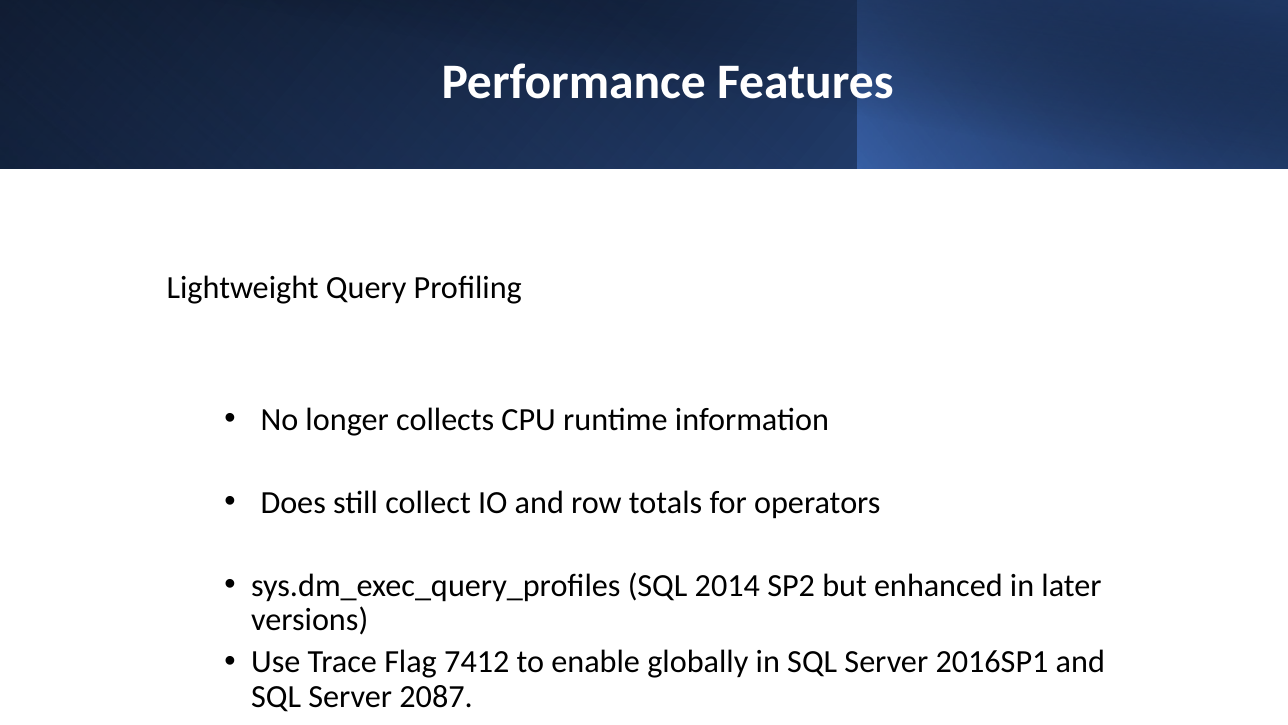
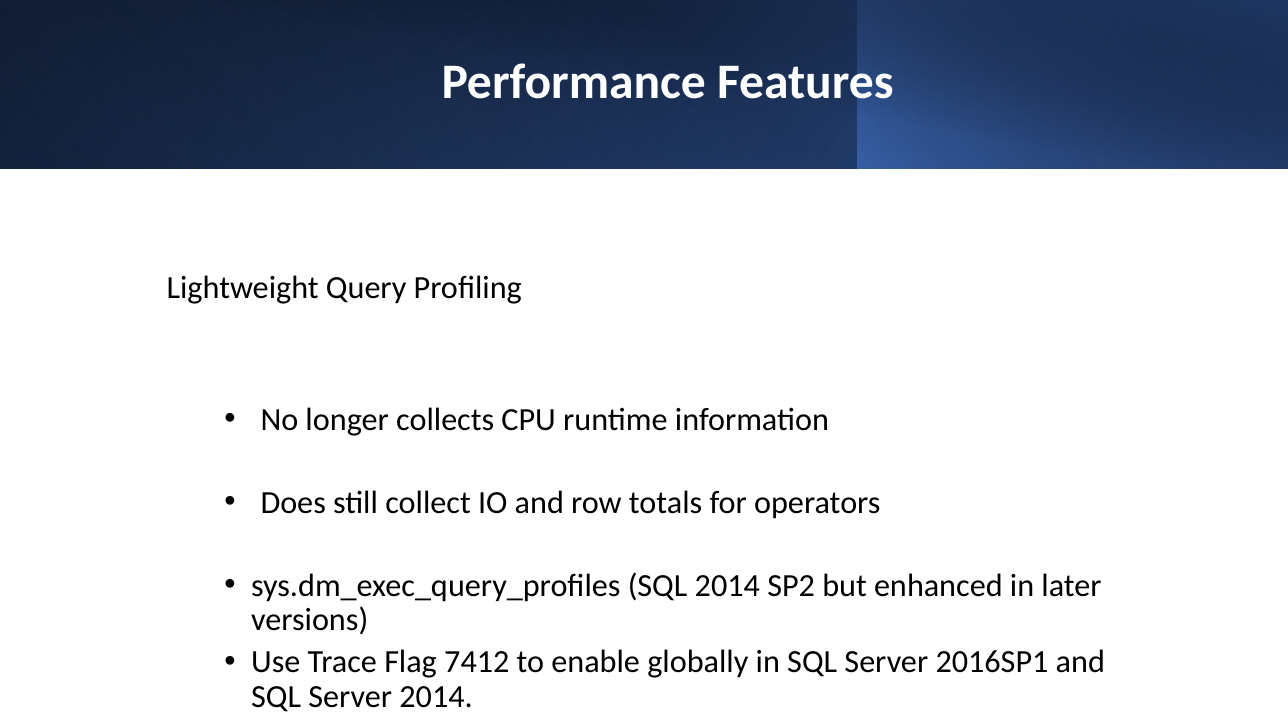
Server 2087: 2087 -> 2014 (436, 696)
